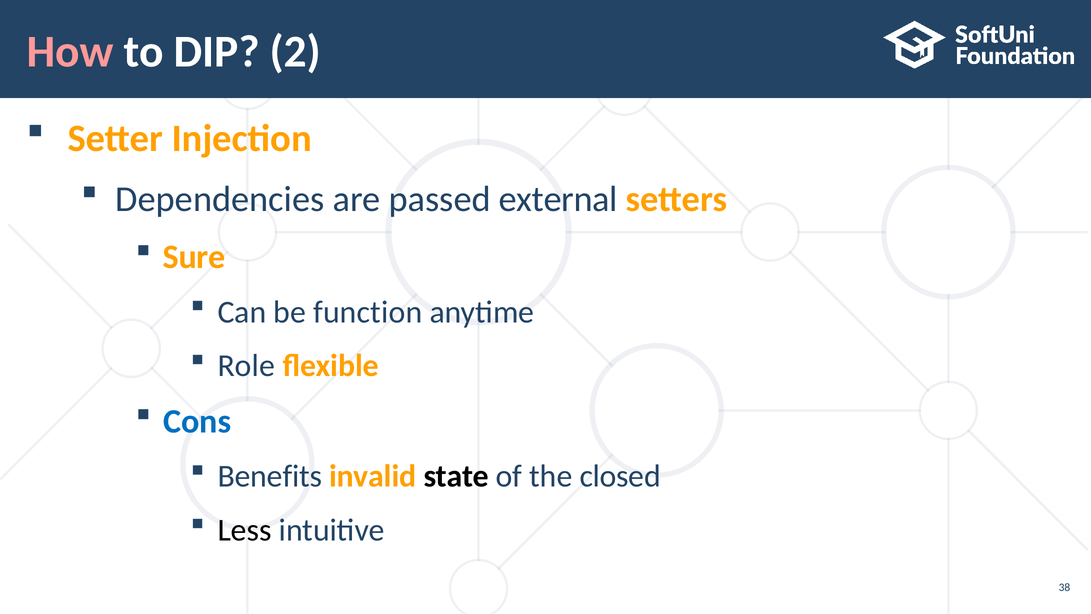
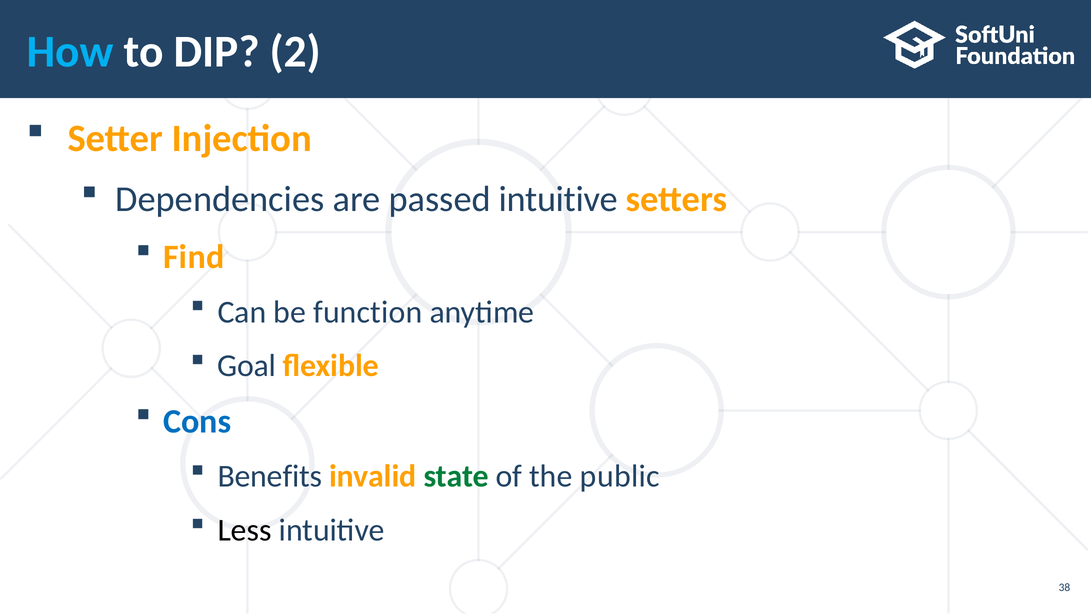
How colour: pink -> light blue (70, 52)
passed external: external -> intuitive (558, 199)
Sure: Sure -> Find (194, 257)
Role: Role -> Goal (247, 366)
state colour: black -> green (456, 476)
closed: closed -> public (620, 476)
